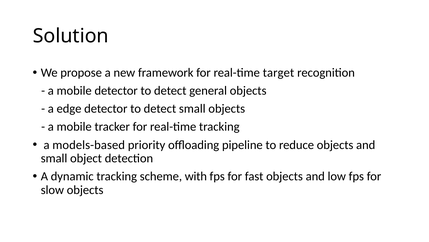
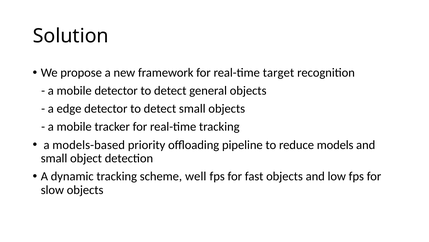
reduce objects: objects -> models (335, 144)
with: with -> well (196, 176)
